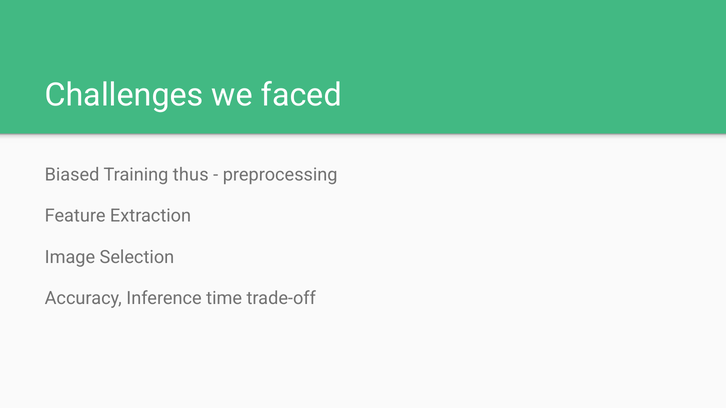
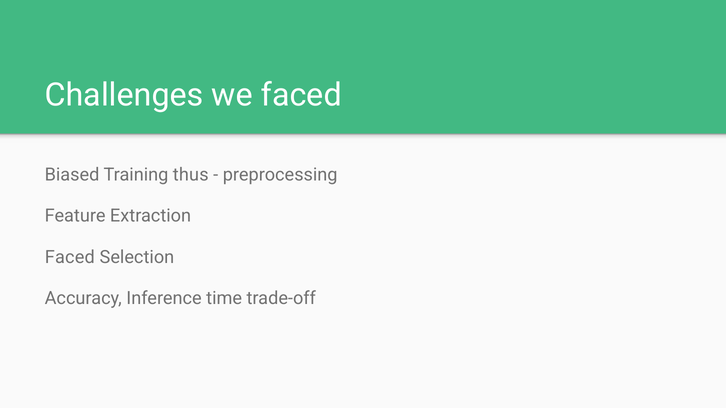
Image: Image -> Faced (70, 257)
